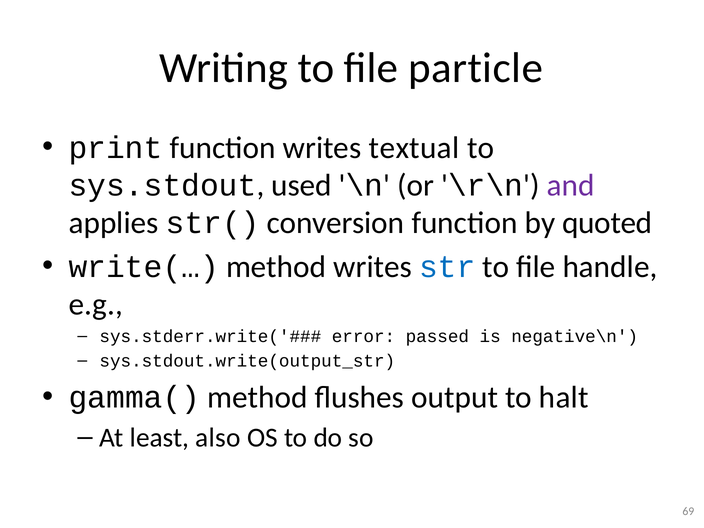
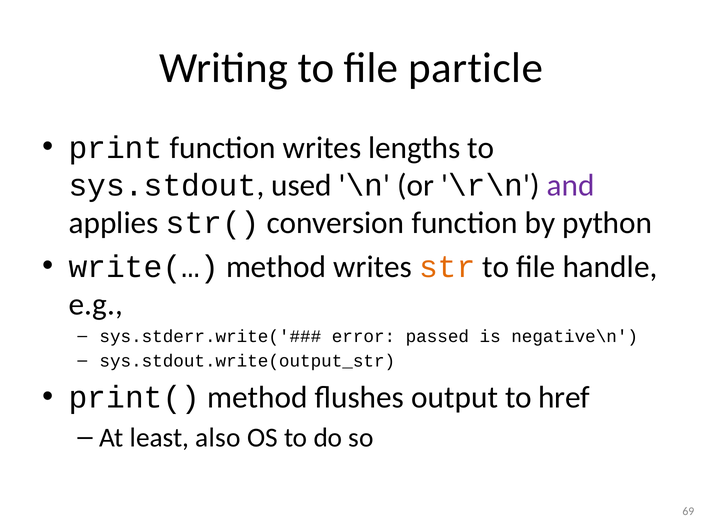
textual: textual -> lengths (414, 148)
quoted: quoted -> python (607, 223)
str colour: blue -> orange (447, 267)
gamma(: gamma( -> print( (134, 397)
halt: halt -> href (564, 397)
